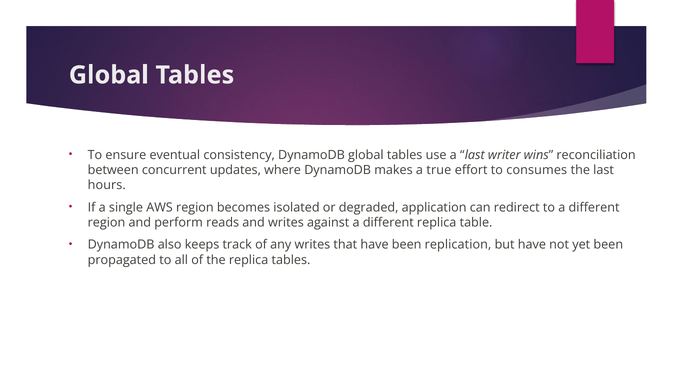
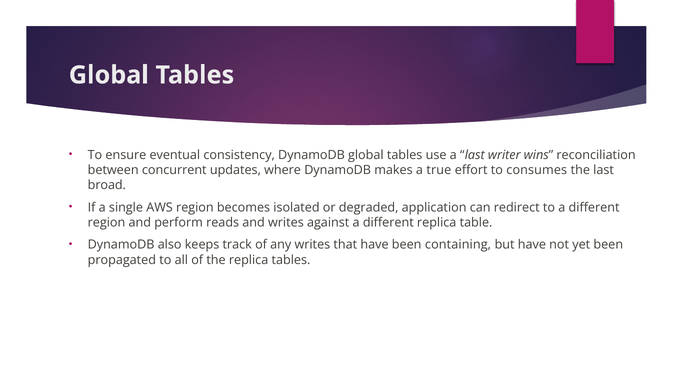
hours: hours -> broad (107, 185)
replication: replication -> containing (458, 244)
